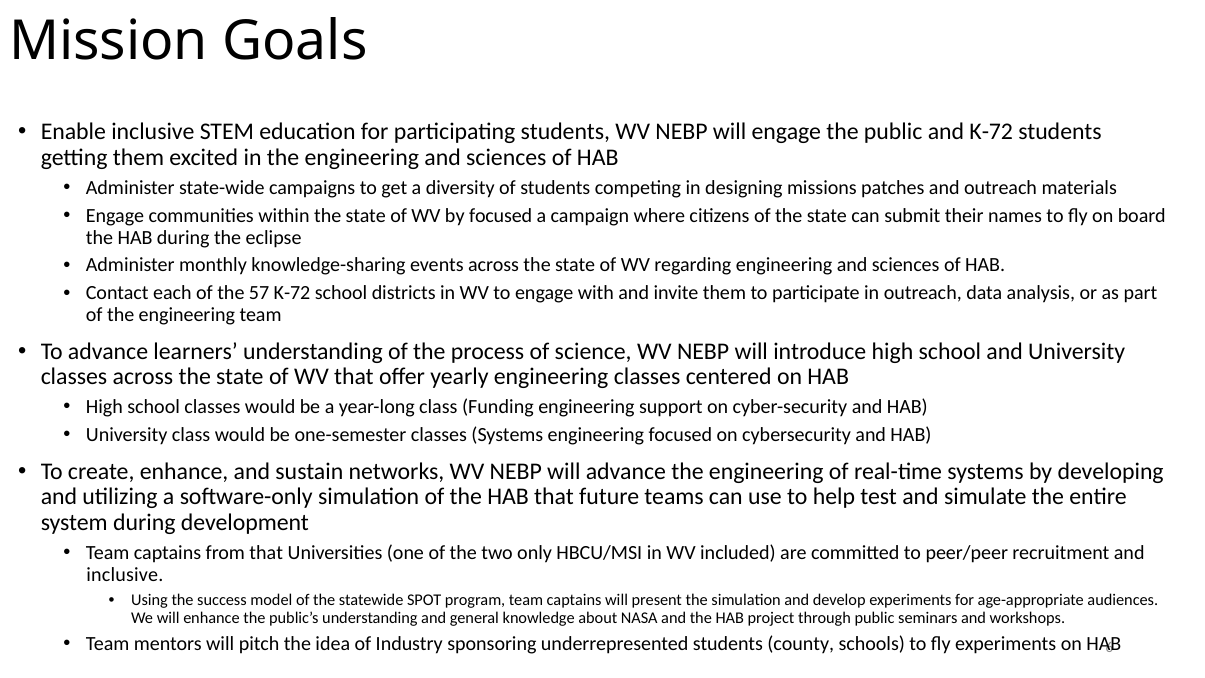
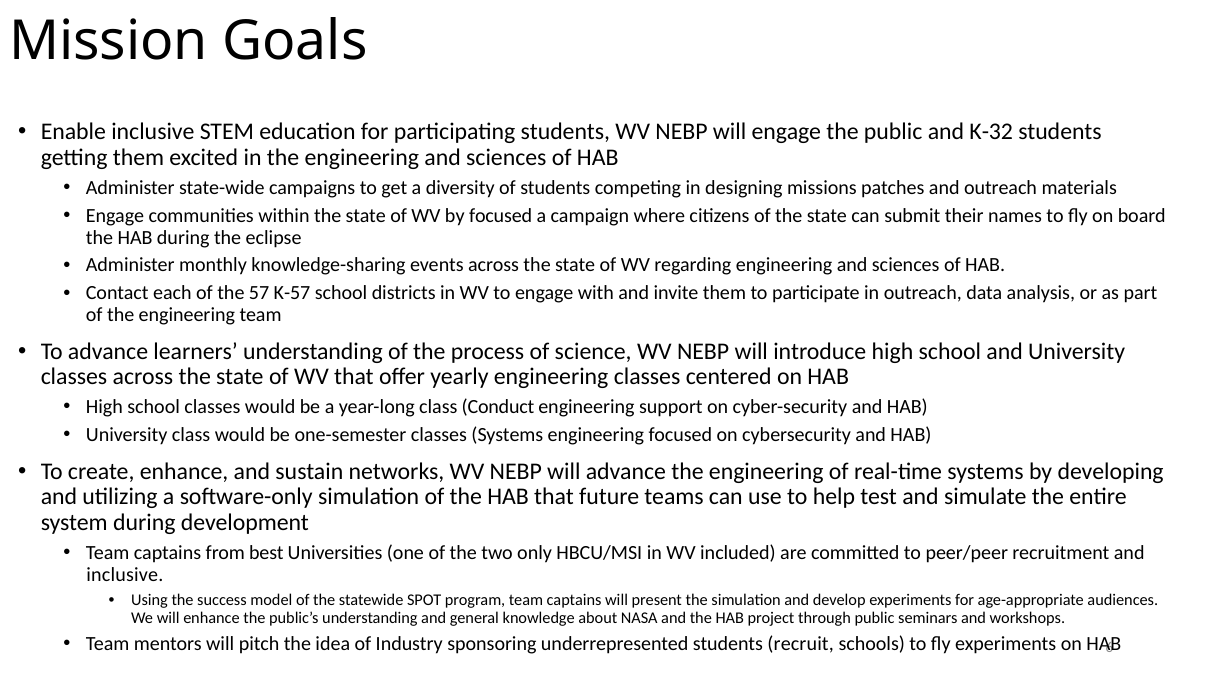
and K-72: K-72 -> K-32 (991, 132)
57 K-72: K-72 -> K-57 (292, 293)
Funding: Funding -> Conduct (498, 407)
from that: that -> best (266, 553)
county: county -> recruit (801, 644)
